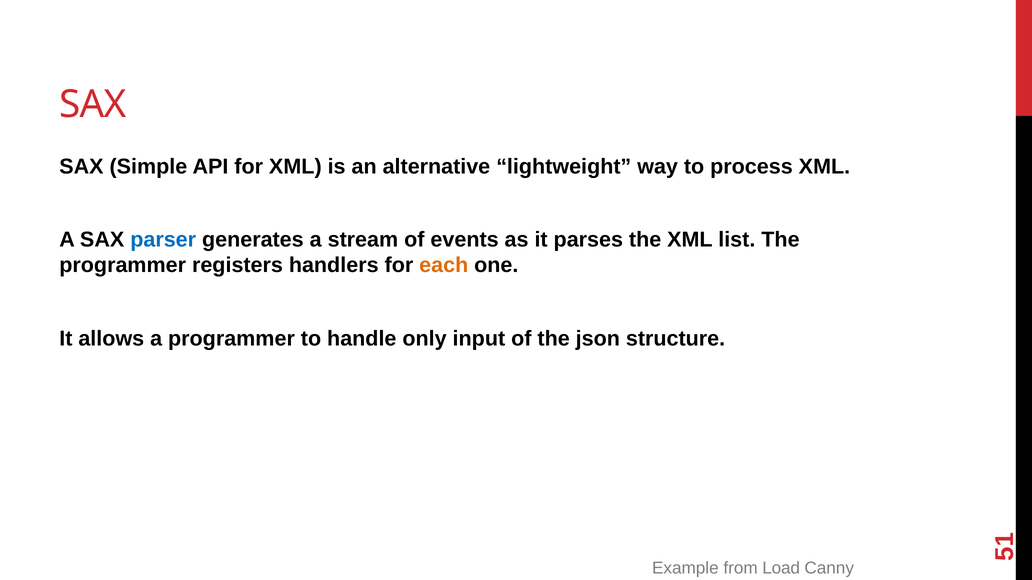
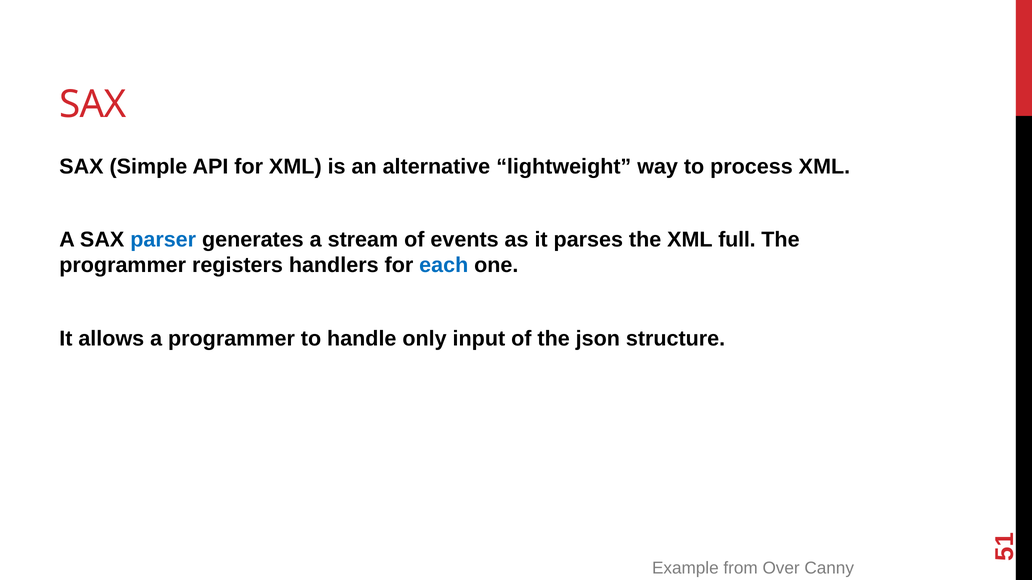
list: list -> full (737, 240)
each colour: orange -> blue (444, 266)
Load: Load -> Over (781, 568)
